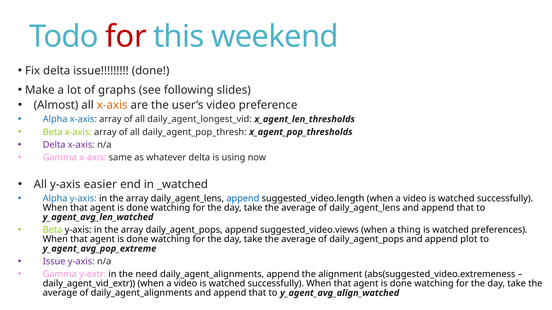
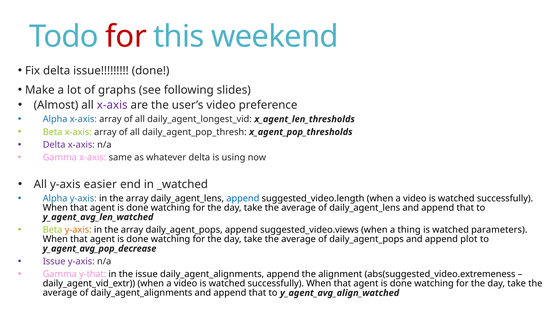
x-axis colour: orange -> purple (112, 105)
y-axis colour: black -> orange (78, 230)
preferences: preferences -> parameters (499, 230)
y_agent_avg_pop_extreme: y_agent_avg_pop_extreme -> y_agent_avg_pop_decrease (100, 249)
y-extr: y-extr -> y-that (93, 275)
the need: need -> issue (147, 275)
